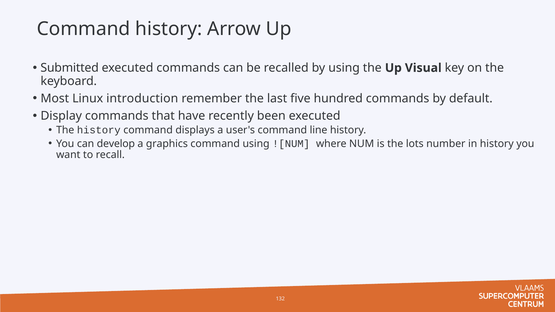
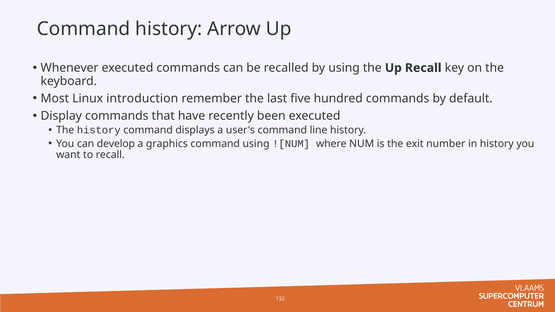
Submitted: Submitted -> Whenever (70, 68)
Up Visual: Visual -> Recall (423, 68)
lots: lots -> exit (415, 144)
